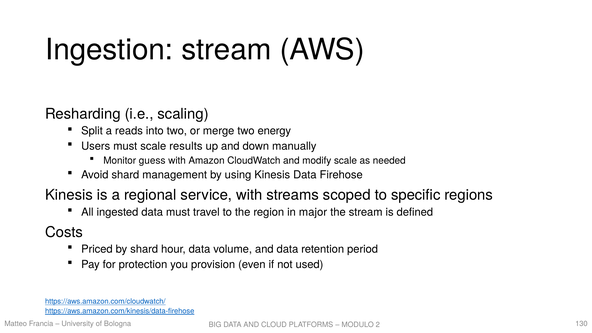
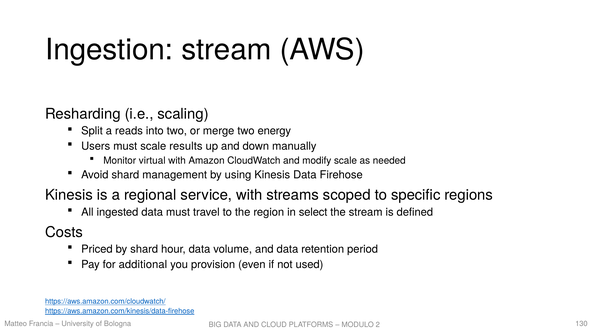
guess: guess -> virtual (152, 160)
major: major -> select (313, 212)
protection: protection -> additional (143, 264)
